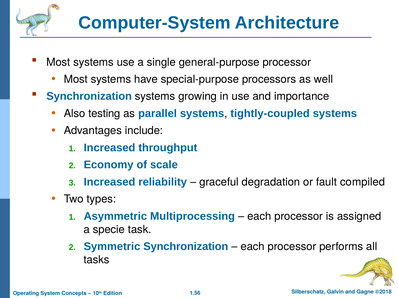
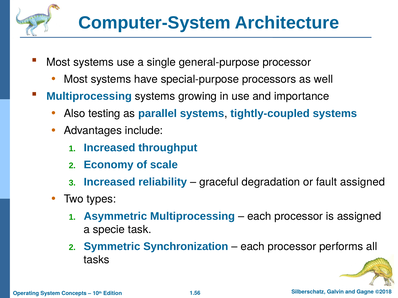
Synchronization: Synchronization -> Multiprocessing (89, 97)
fault compiled: compiled -> assigned (363, 182)
